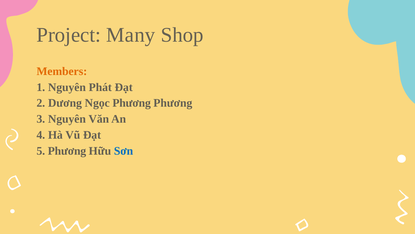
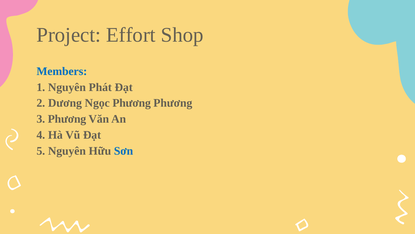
Many: Many -> Effort (131, 35)
Members colour: orange -> blue (62, 71)
3 Nguyên: Nguyên -> Phương (67, 119)
5 Phương: Phương -> Nguyên (67, 151)
